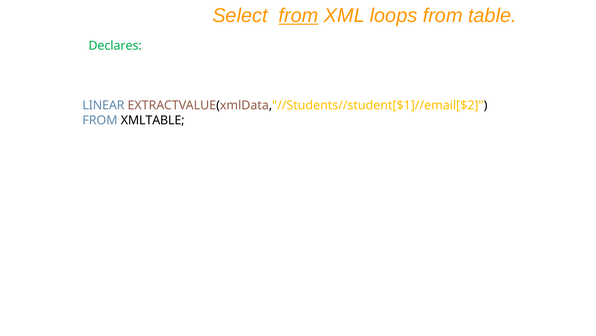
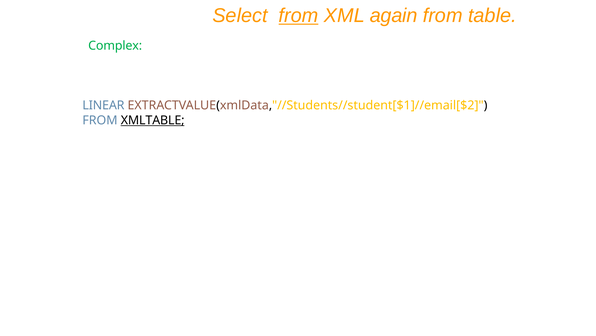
loops: loops -> again (394, 16)
Declares: Declares -> Complex (115, 46)
XMLTABLE underline: none -> present (153, 120)
